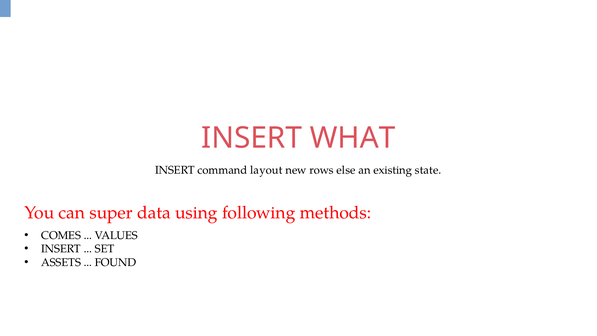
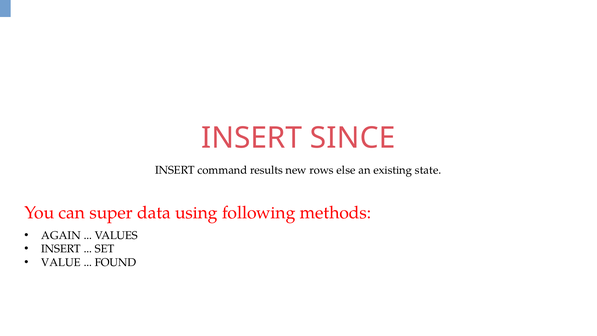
WHAT: WHAT -> SINCE (353, 138)
layout: layout -> results (266, 170)
COMES: COMES -> AGAIN (61, 235)
ASSETS: ASSETS -> VALUE (61, 262)
